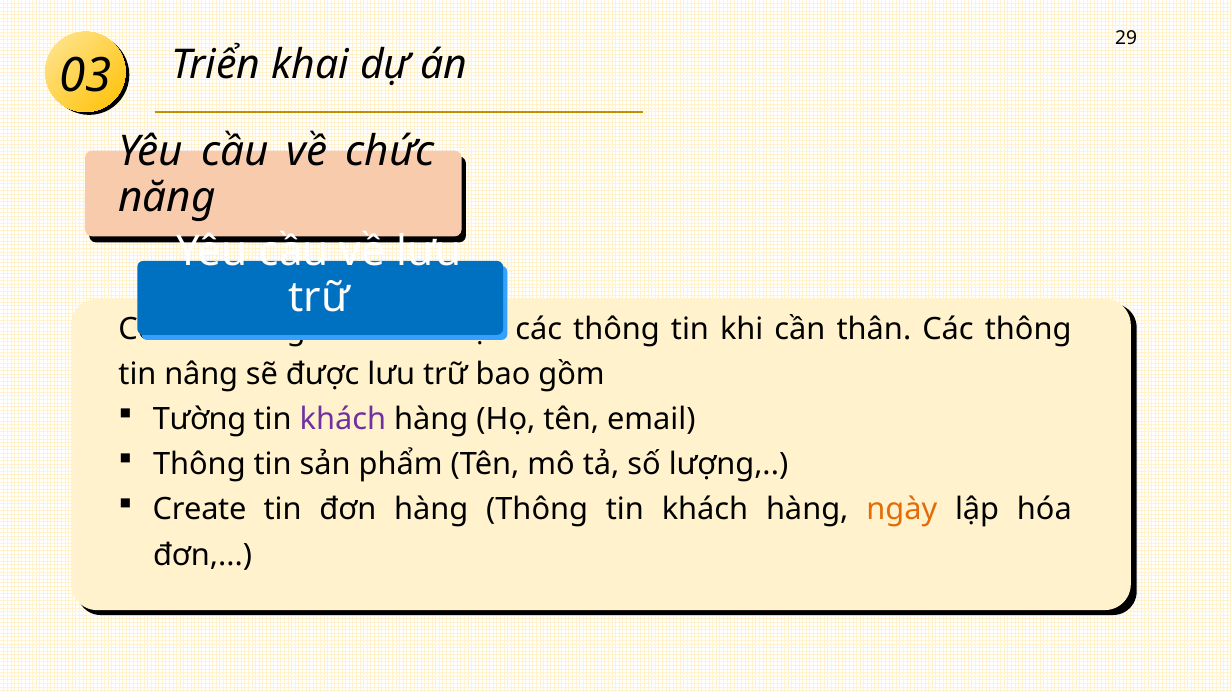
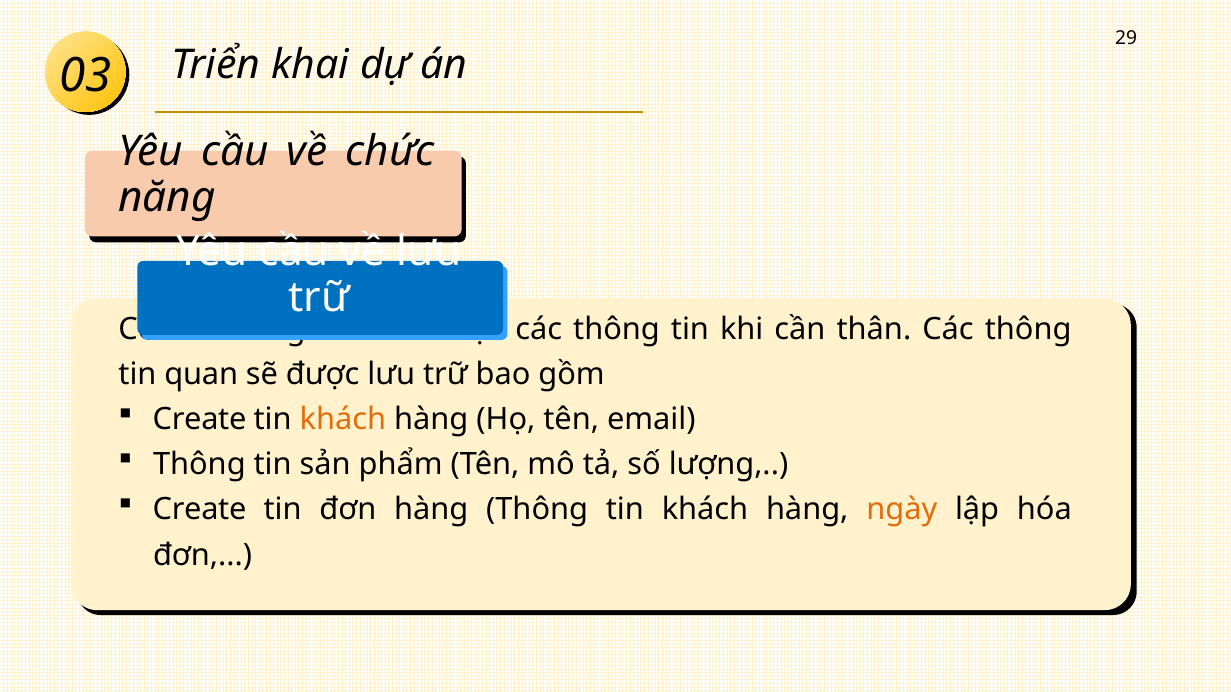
nâng: nâng -> quan (201, 375)
Tường: Tường -> Create (200, 420)
khách colour: purple -> orange (343, 420)
